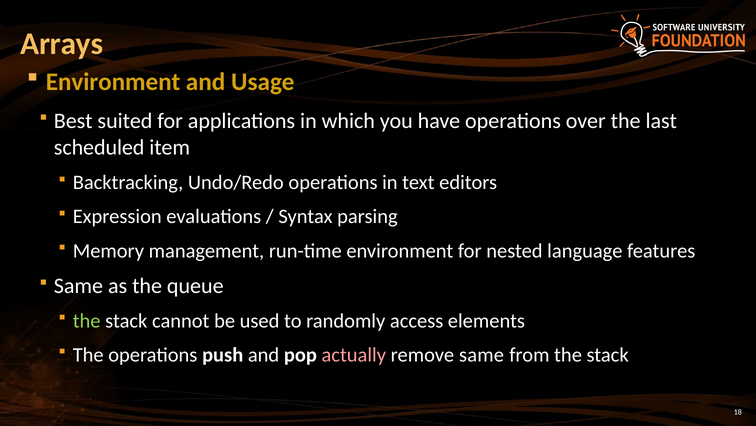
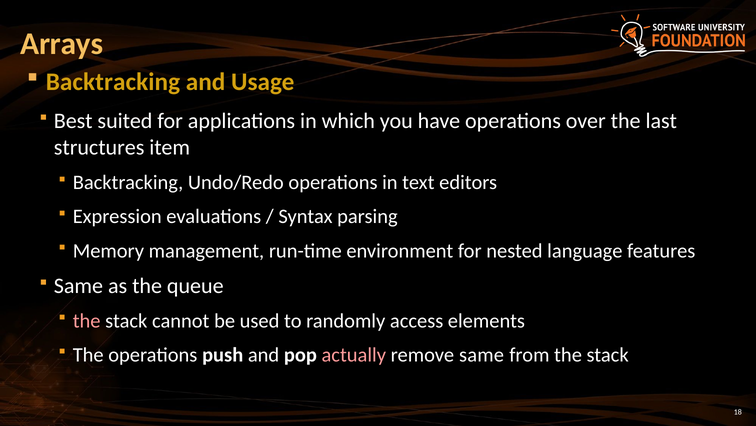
Environment: Environment -> Backtracking (113, 82)
scheduled: scheduled -> structures (99, 147)
the colour: light green -> pink (87, 320)
